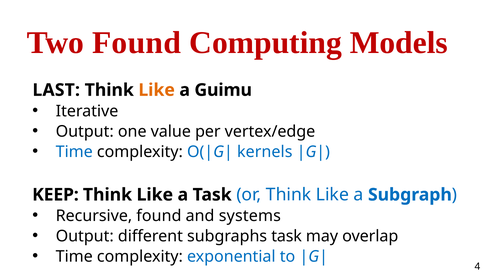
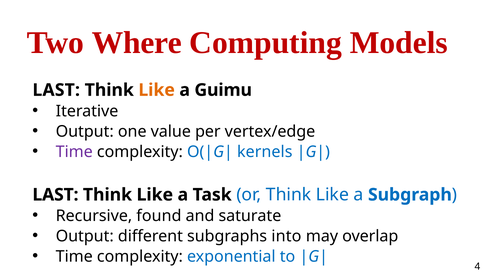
Two Found: Found -> Where (137, 43)
Time colour: blue -> purple (74, 152)
KEEP: KEEP -> LAST (55, 194)
systems: systems -> saturate (250, 216)
subgraphs task: task -> into (286, 236)
